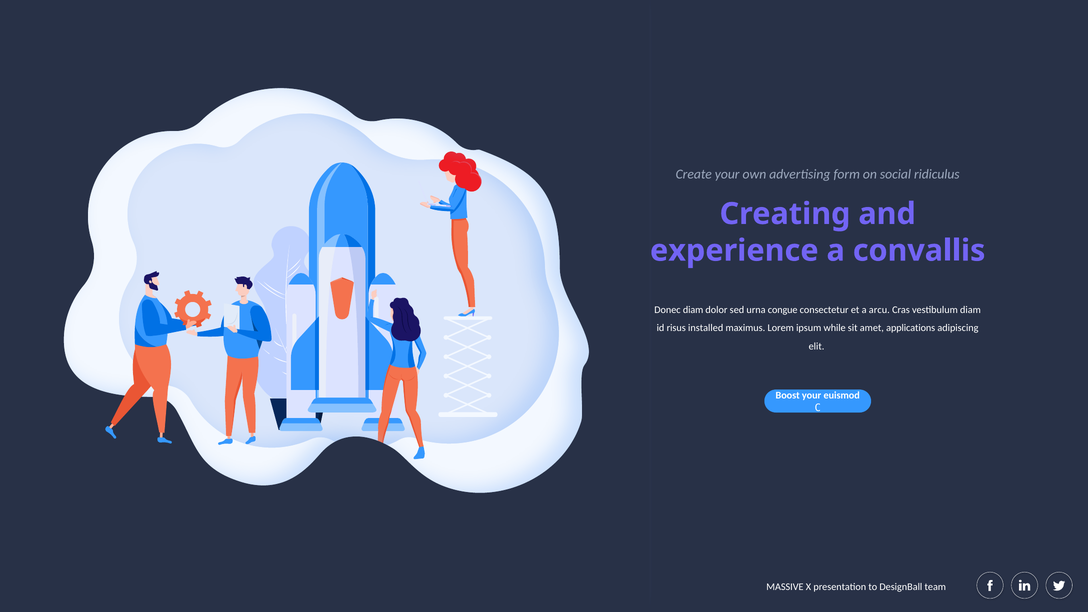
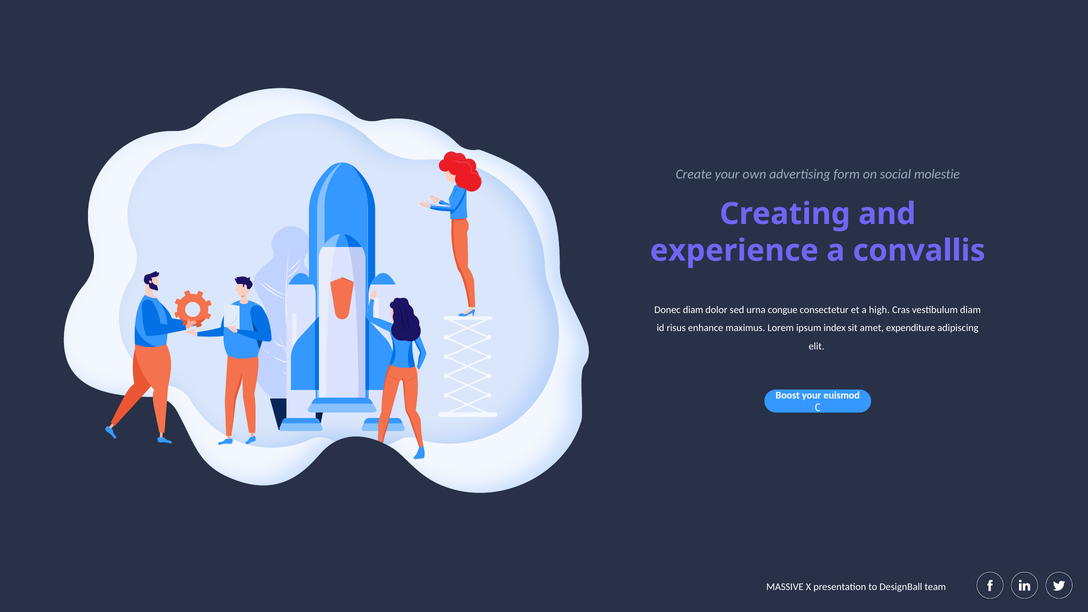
ridiculus: ridiculus -> molestie (937, 174)
arcu: arcu -> high (879, 310)
installed: installed -> enhance (706, 328)
while: while -> index (835, 328)
applications: applications -> expenditure (911, 328)
